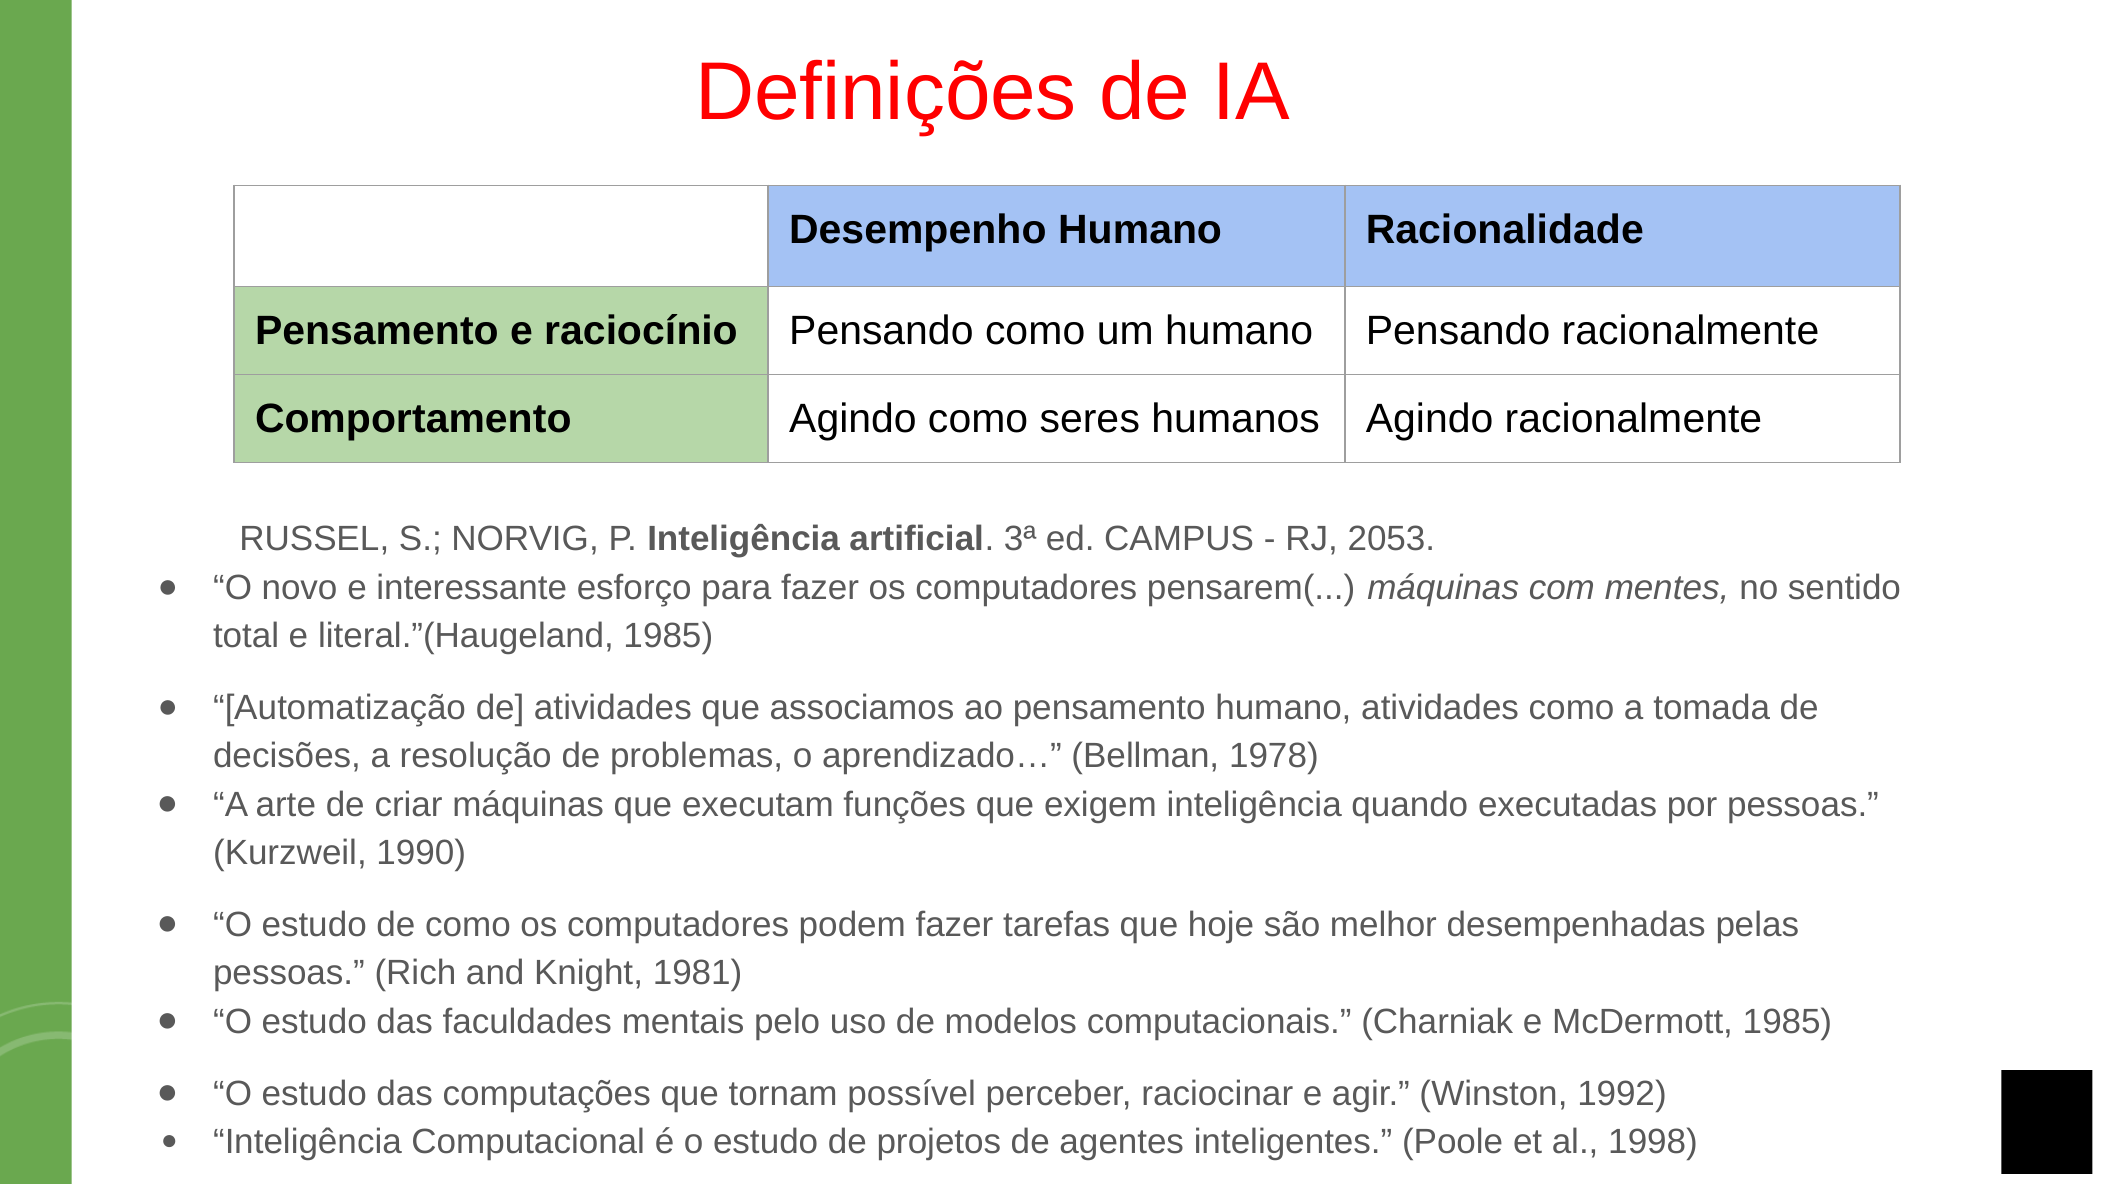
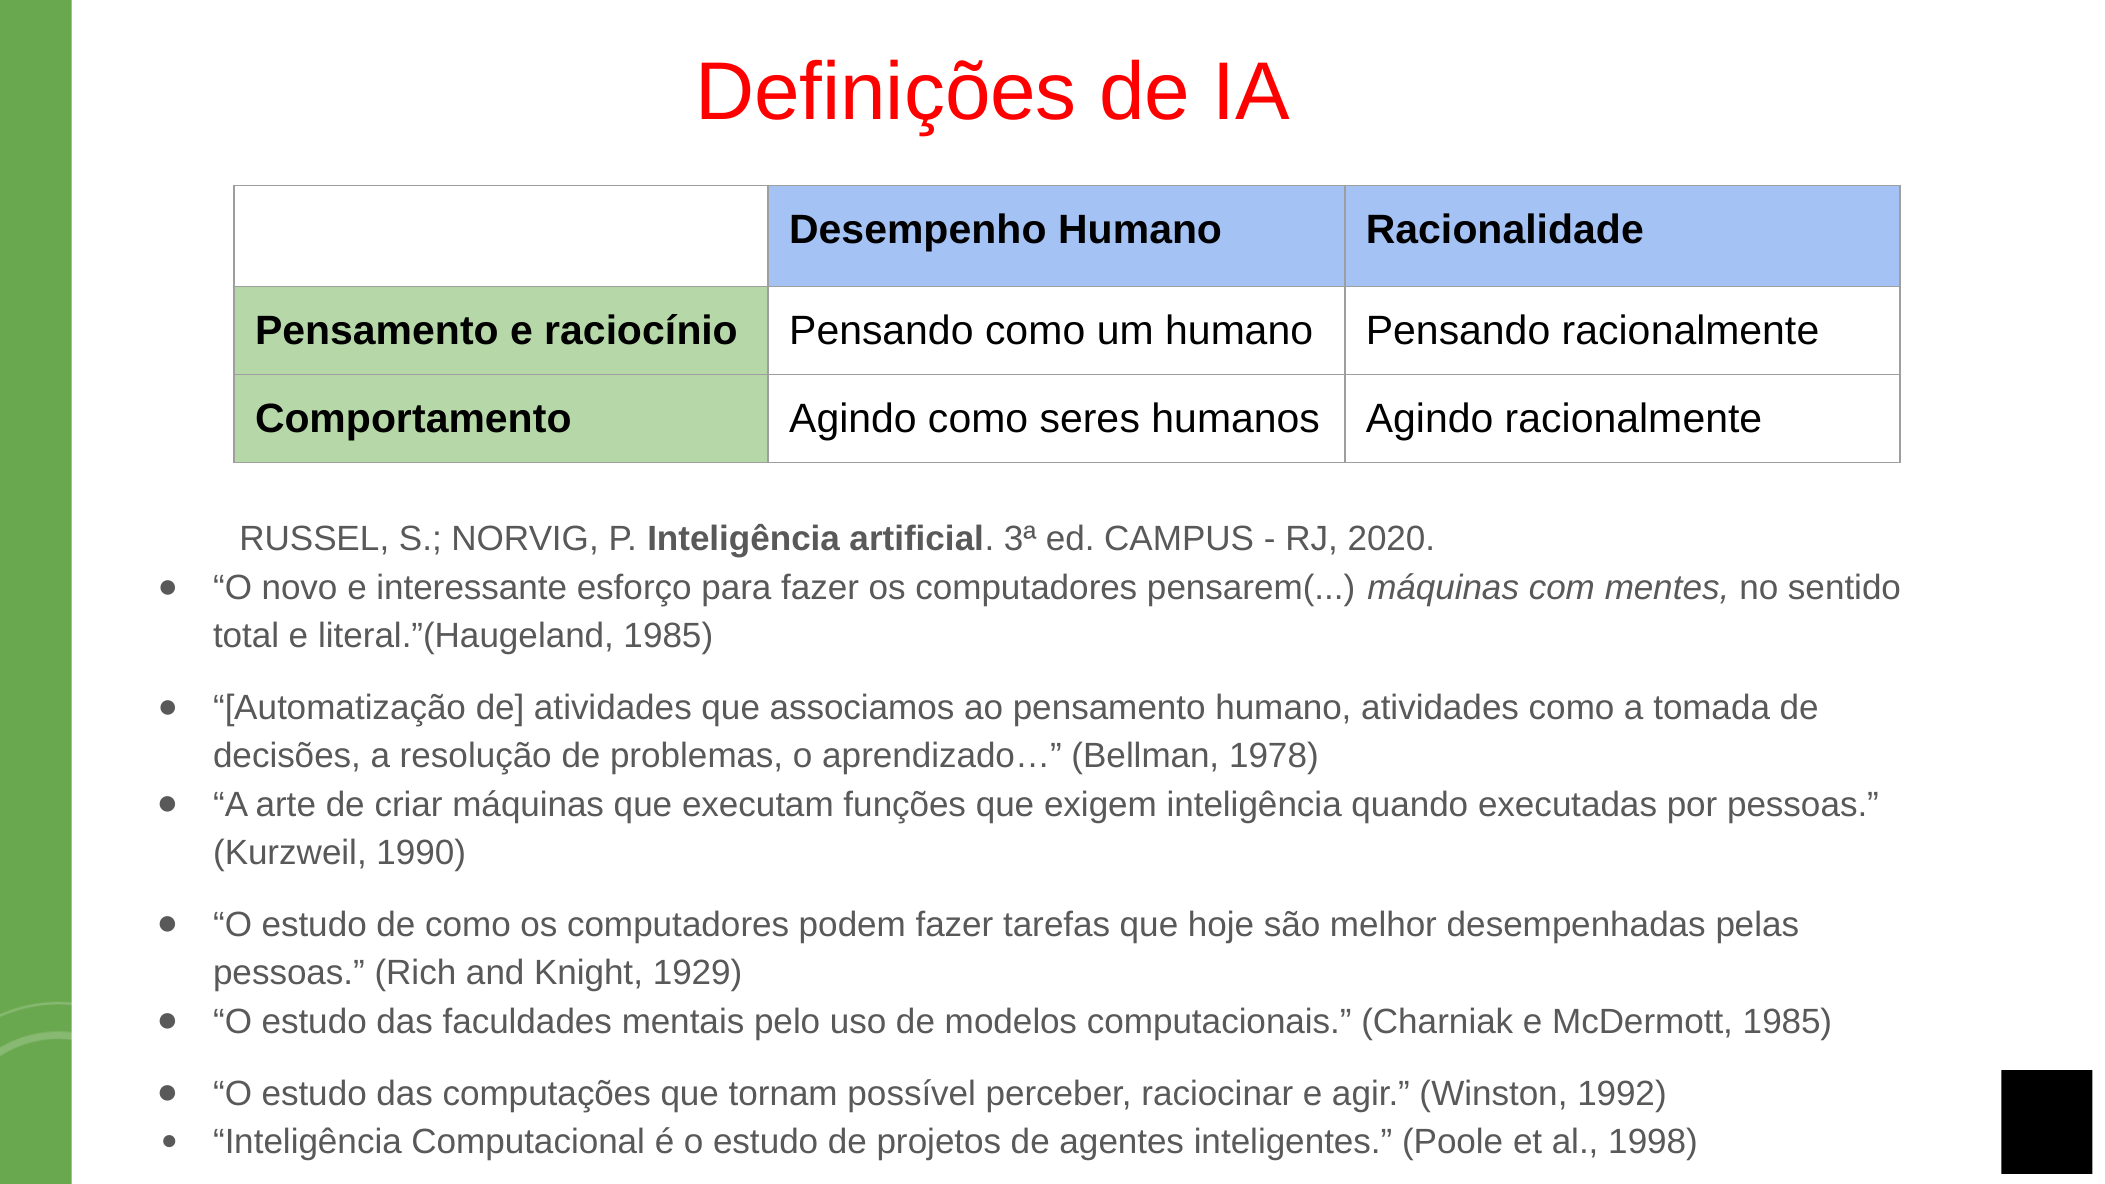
2053: 2053 -> 2020 (1391, 539)
1981: 1981 -> 1929 (698, 973)
